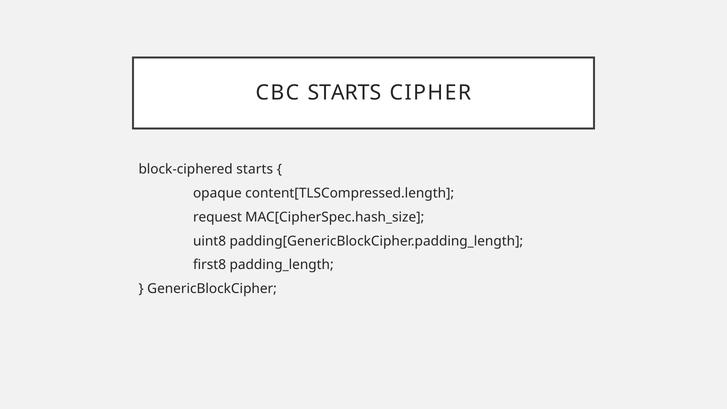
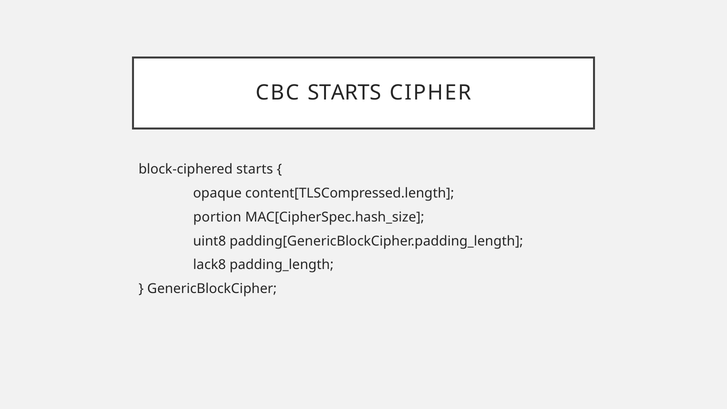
request: request -> portion (217, 217)
first8: first8 -> lack8 (210, 265)
